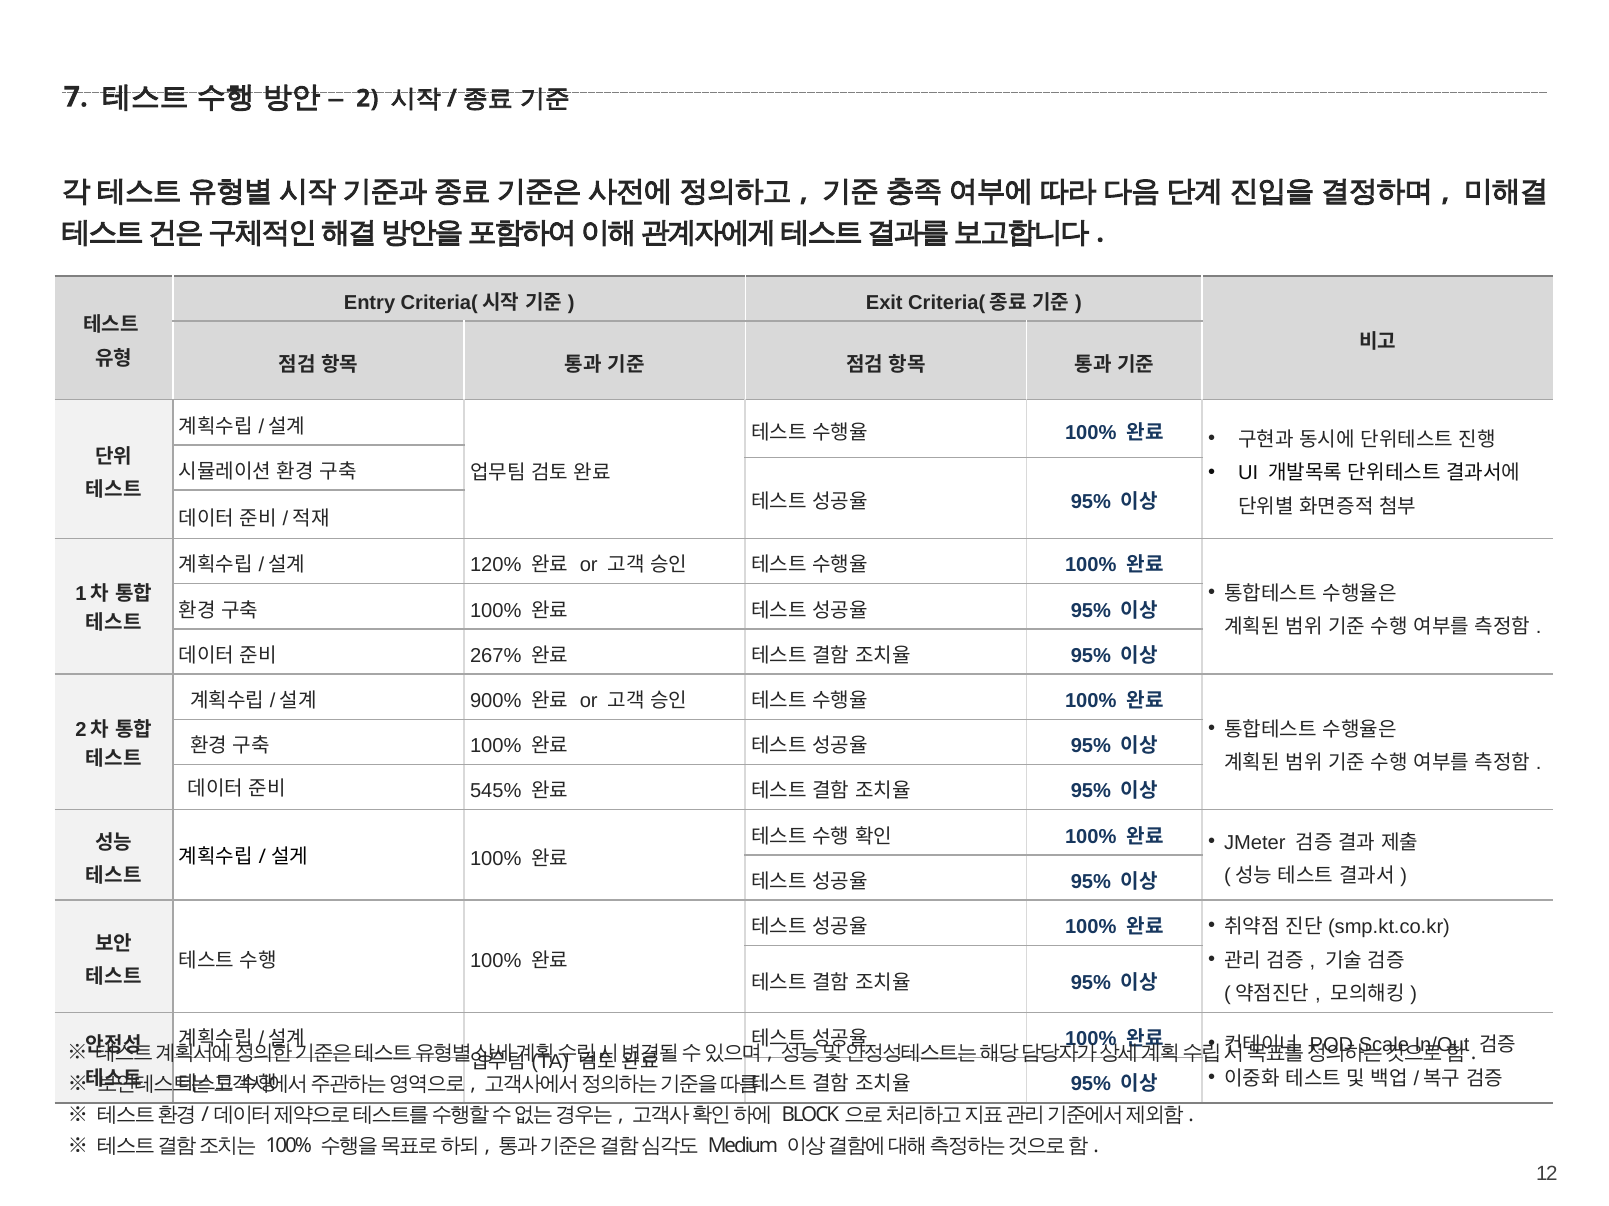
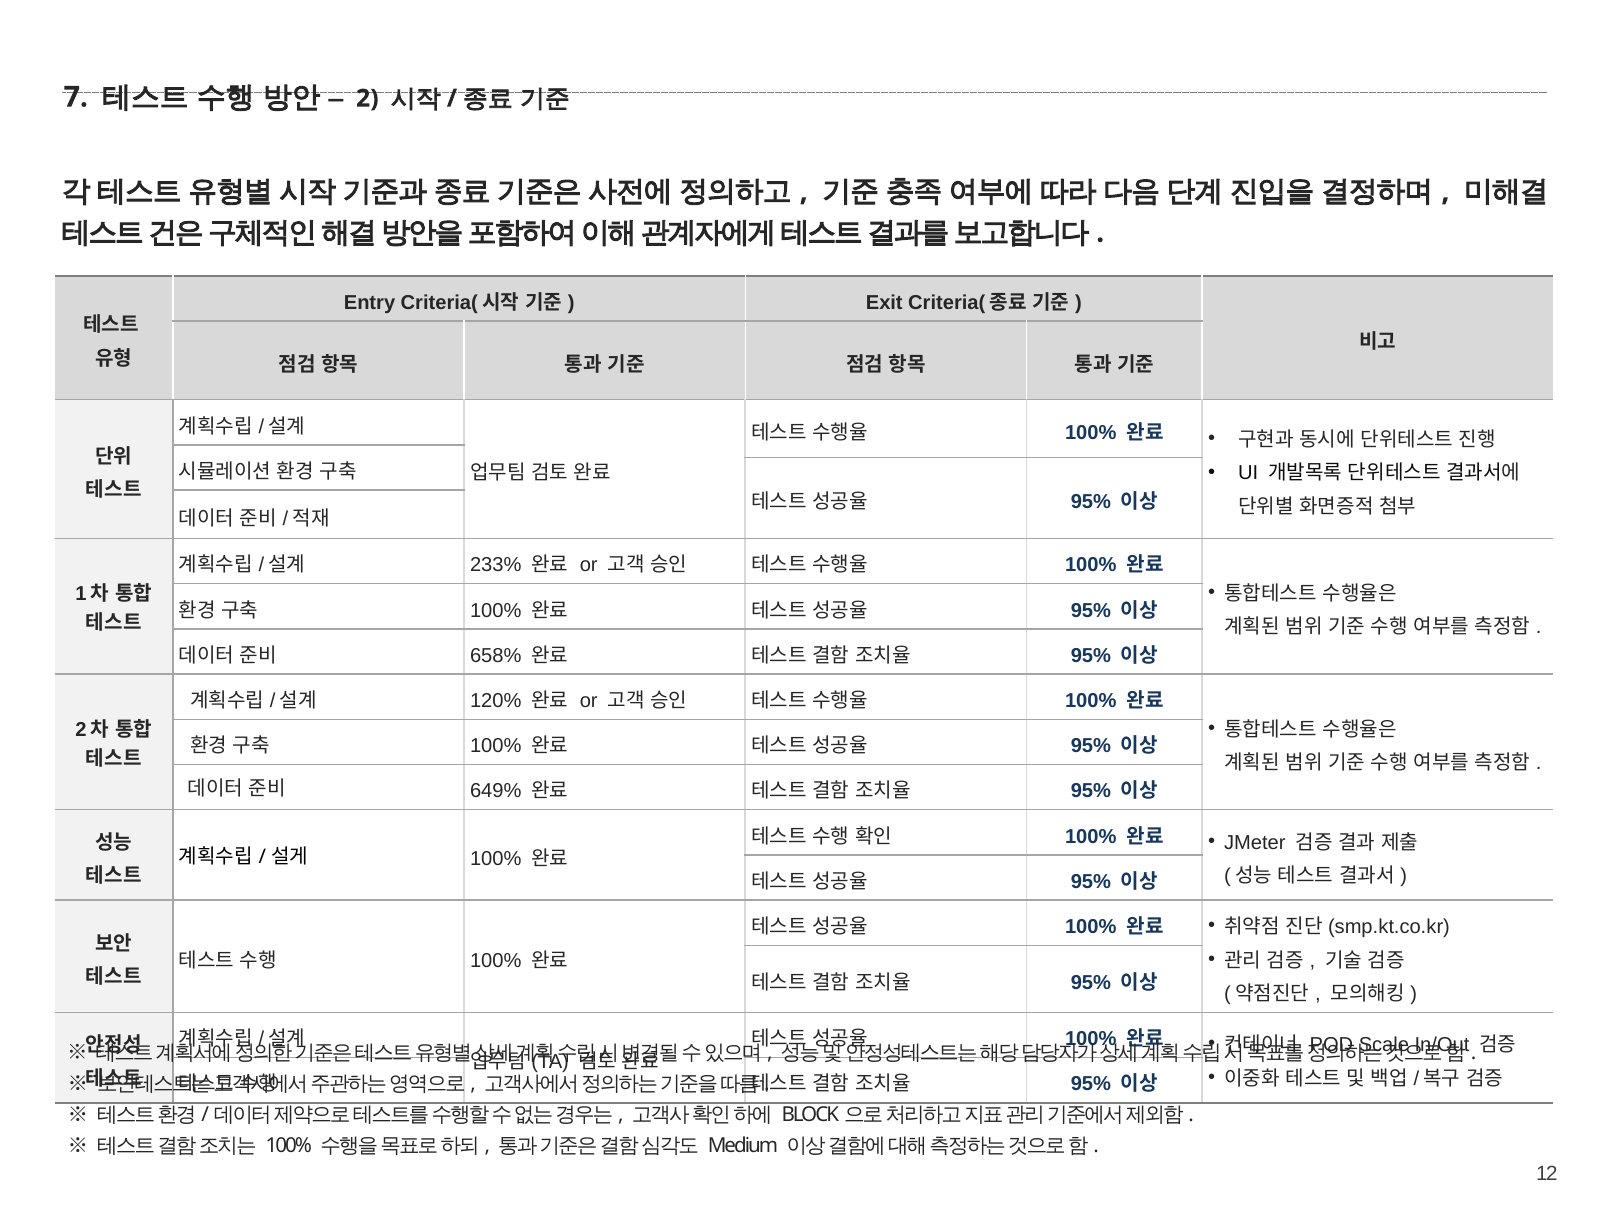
120%: 120% -> 233% (496, 566)
267%: 267% -> 658% (496, 656)
900%: 900% -> 120% (496, 701)
545%: 545% -> 649% (496, 792)
